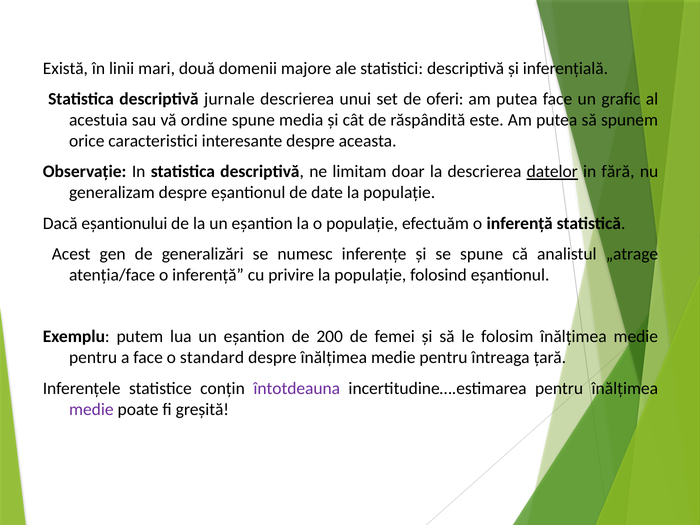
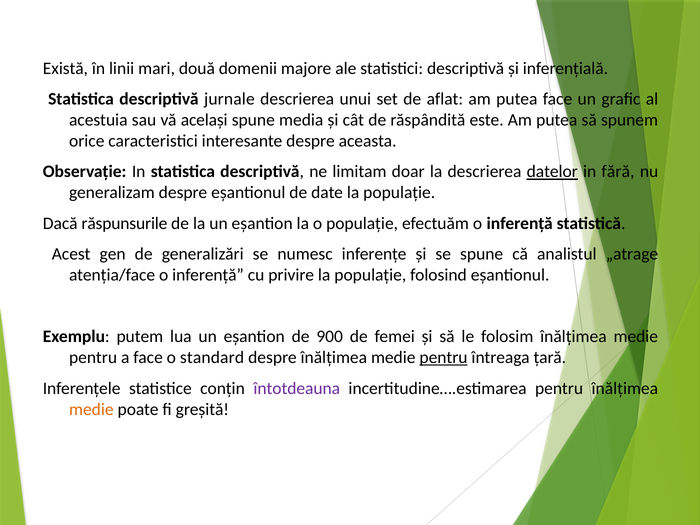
oferi: oferi -> aflat (445, 99)
ordine: ordine -> același (204, 120)
eșantionului: eșantionului -> răspunsurile (124, 223)
200: 200 -> 900 (330, 337)
pentru underline: none -> present (443, 358)
medie colour: purple -> orange (91, 409)
